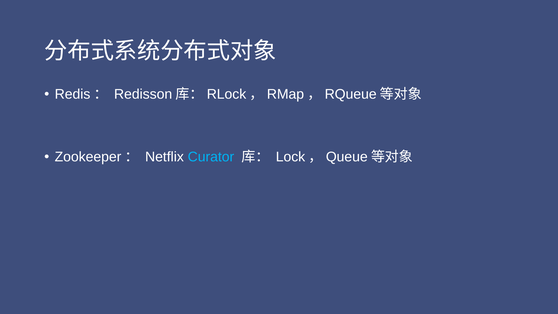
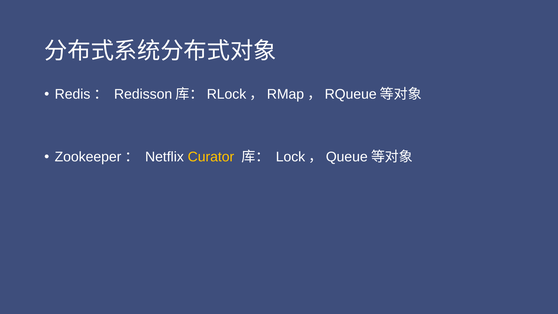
Curator colour: light blue -> yellow (211, 157)
